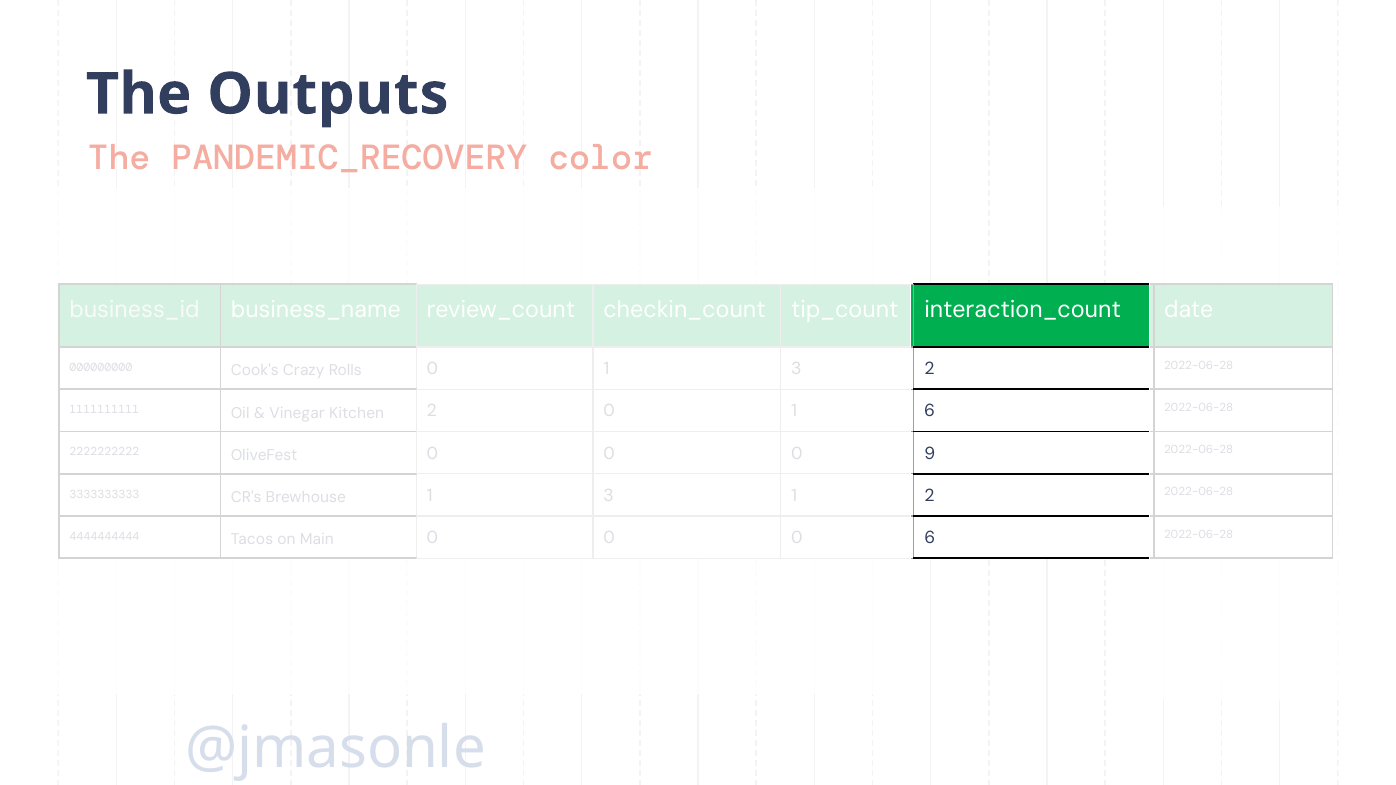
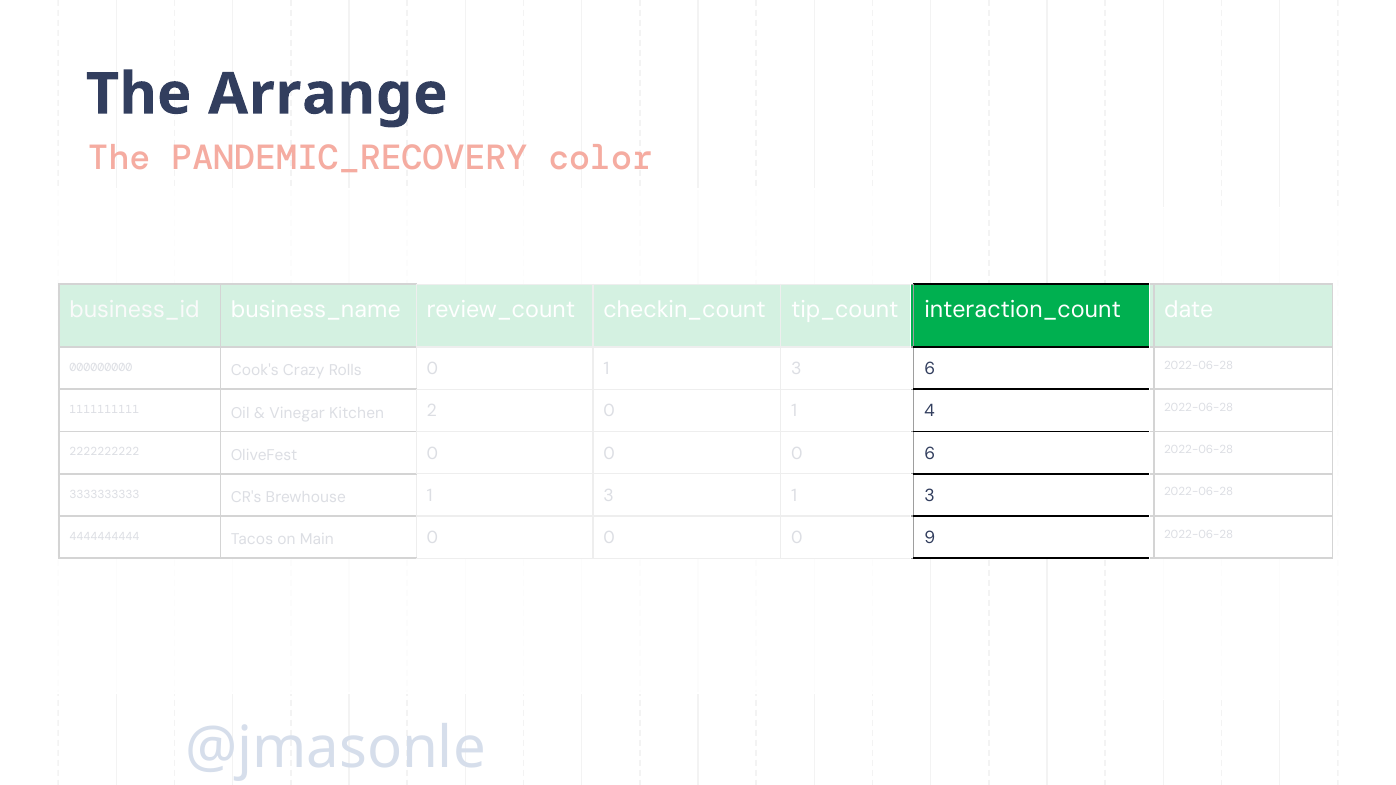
Outputs: Outputs -> Arrange (328, 94)
2: 2 -> 6 (930, 369)
6: 6 -> 4 (930, 411)
9: 9 -> 6 (930, 454)
2: 2 -> 3 (929, 496)
6: 6 -> 9 (930, 538)
